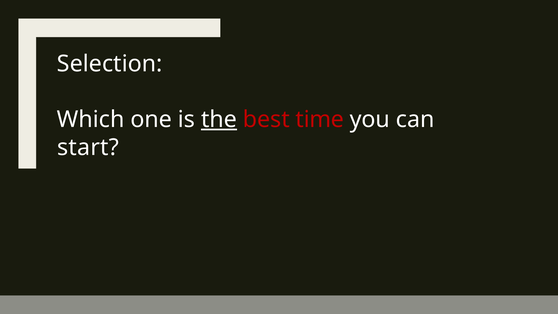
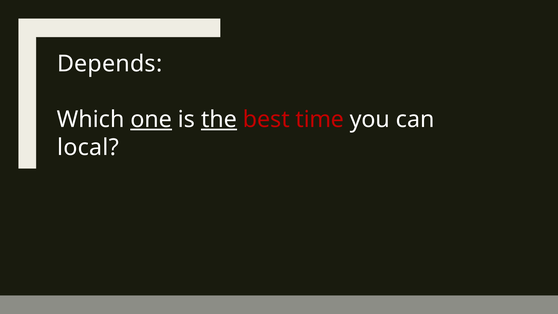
Selection: Selection -> Depends (110, 64)
one underline: none -> present (151, 119)
start: start -> local (88, 147)
